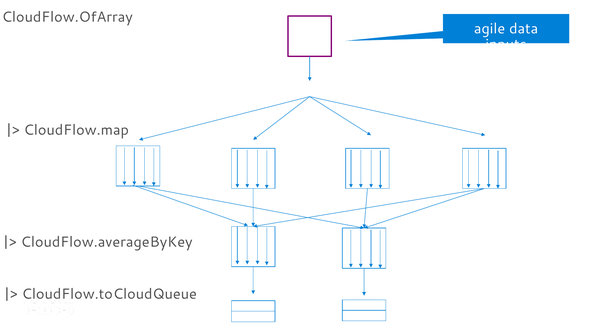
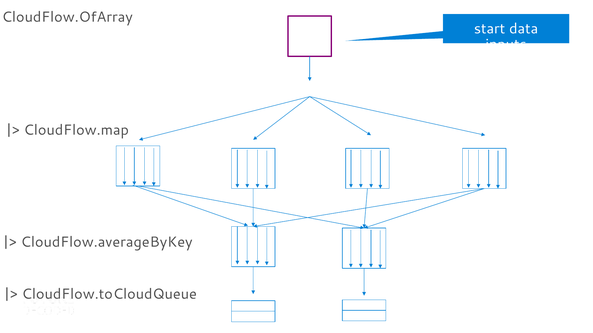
agile: agile -> start (490, 29)
